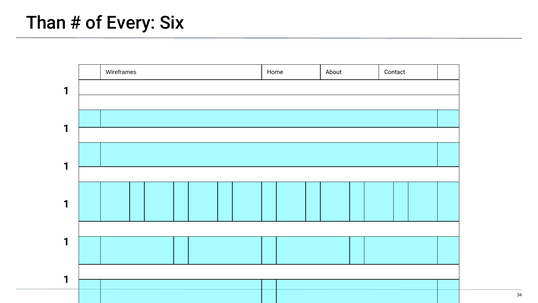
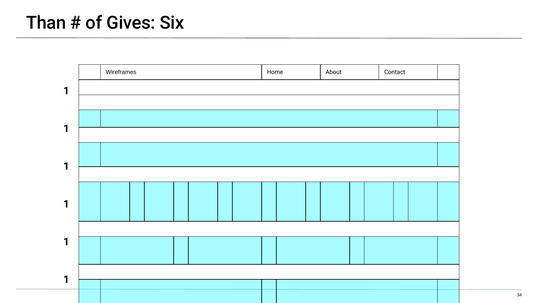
Every: Every -> Gives (131, 23)
